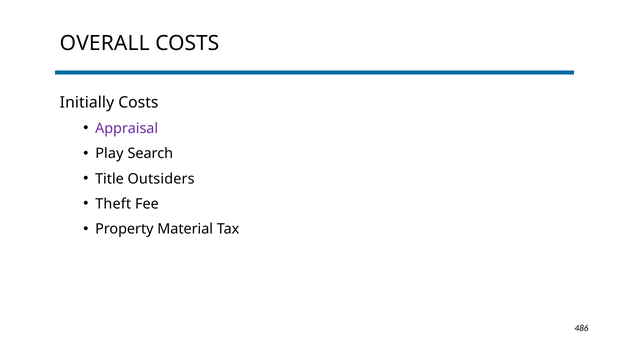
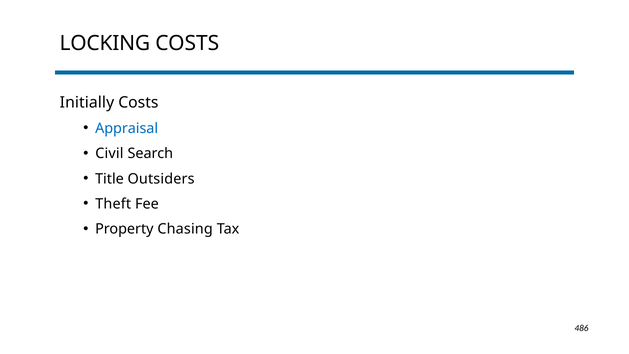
OVERALL: OVERALL -> LOCKING (105, 43)
Appraisal colour: purple -> blue (127, 128)
Play: Play -> Civil (109, 154)
Material: Material -> Chasing (185, 229)
